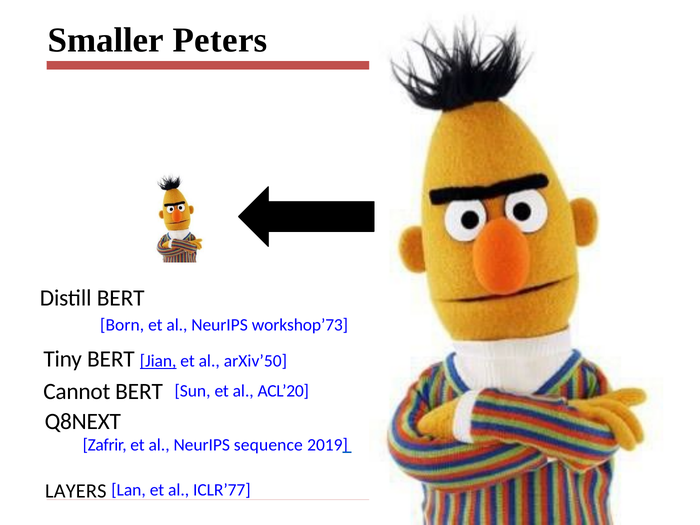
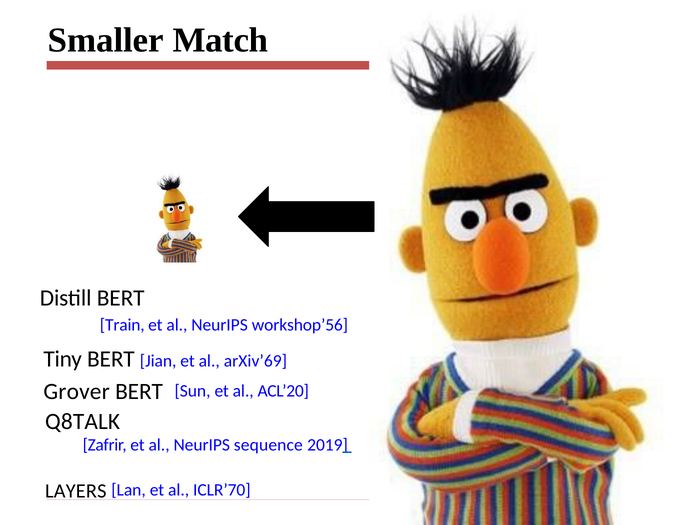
Peters: Peters -> Match (220, 40)
Born: Born -> Train (122, 325)
workshop’73: workshop’73 -> workshop’56 (300, 325)
Jian underline: present -> none (158, 361)
arXiv’50: arXiv’50 -> arXiv’69 (255, 361)
Cannot: Cannot -> Grover (77, 392)
Q8NEXT: Q8NEXT -> Q8TALK (83, 422)
ICLR’77: ICLR’77 -> ICLR’70 (222, 490)
